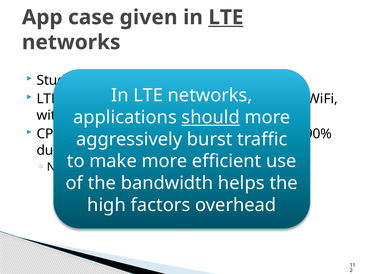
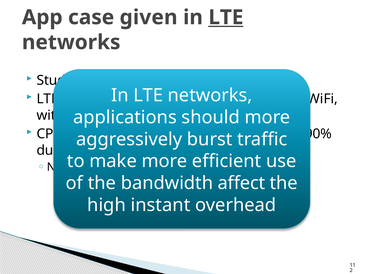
should underline: present -> none (211, 118)
helps: helps -> affect (241, 183)
factors: factors -> instant (160, 205)
